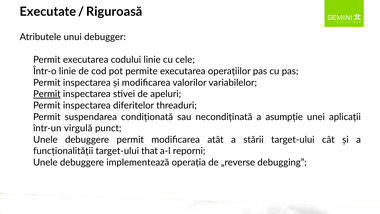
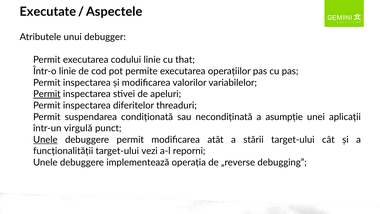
Riguroasă: Riguroasă -> Aspectele (114, 12)
cele: cele -> that (185, 60)
Unele underline: none -> present (45, 140)
that: that -> vezi (150, 151)
